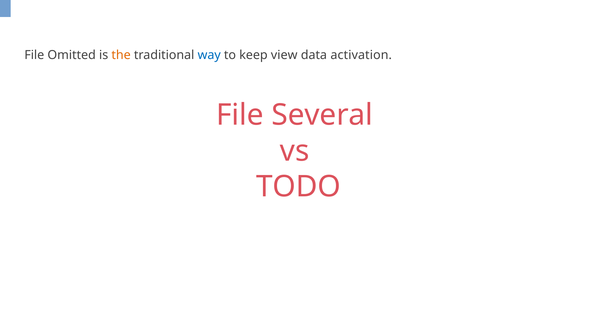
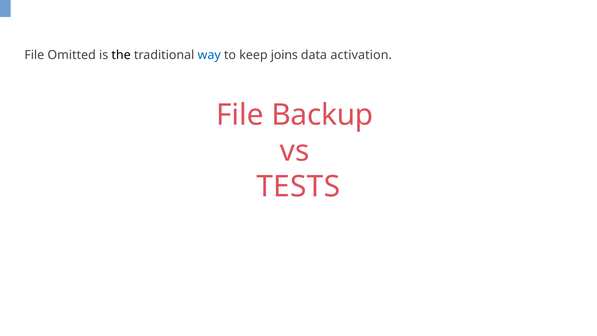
the colour: orange -> black (121, 55)
view: view -> joins (284, 55)
Several: Several -> Backup (322, 115)
TODO: TODO -> TESTS (298, 187)
